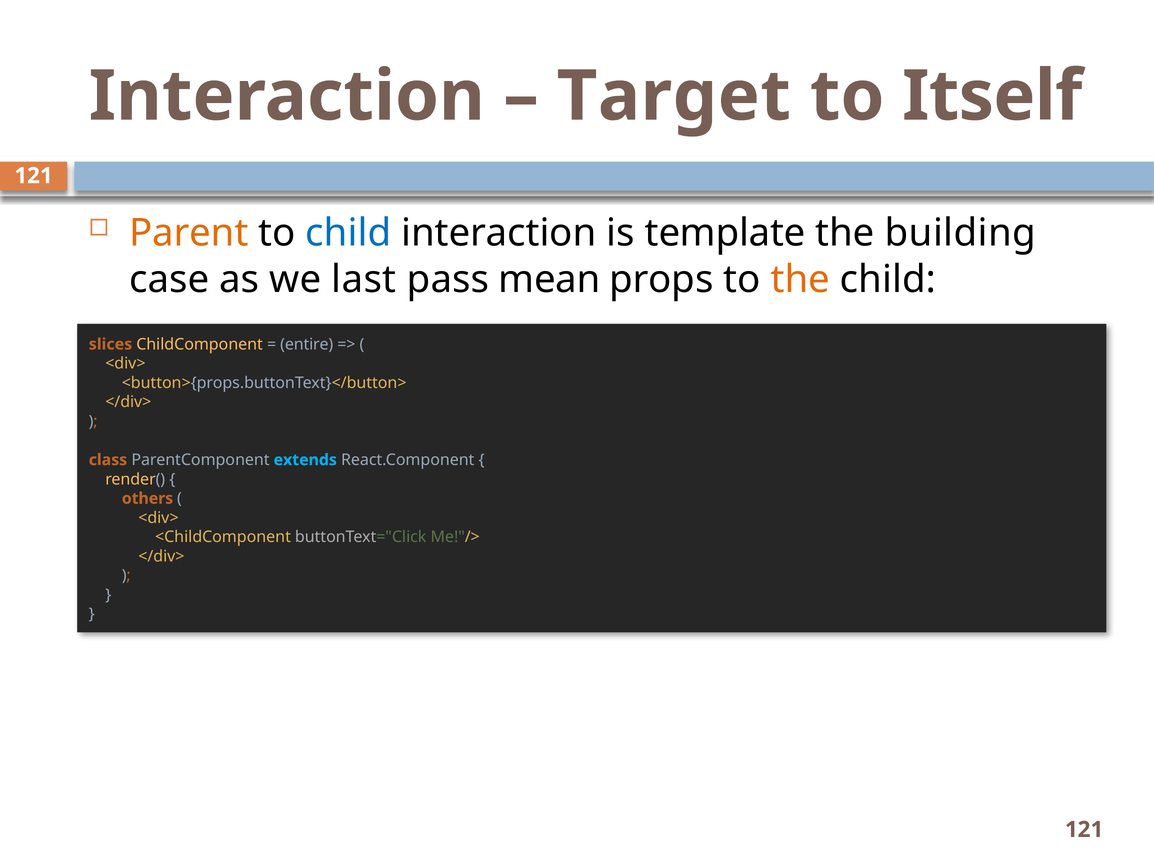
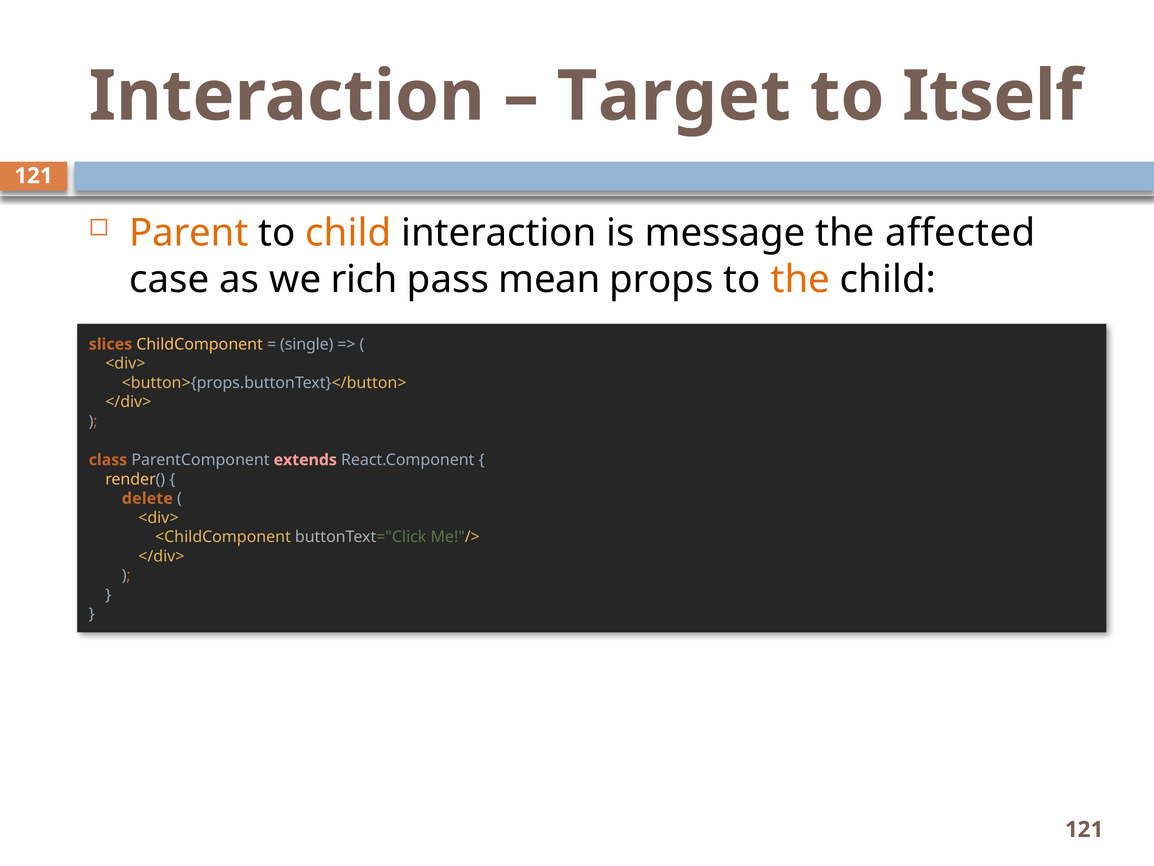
child colour: blue -> orange (348, 233)
template: template -> message (725, 233)
building: building -> affected (960, 233)
last: last -> rich (364, 279)
entire: entire -> single (307, 344)
extends colour: light blue -> pink (305, 460)
others: others -> delete (147, 498)
